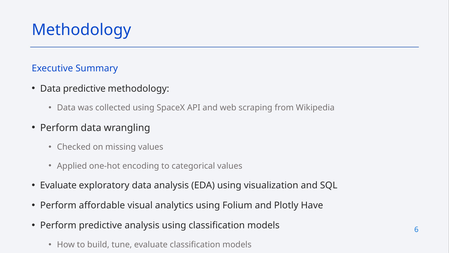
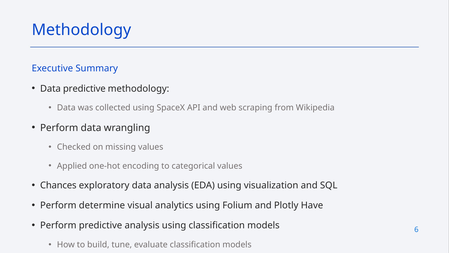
Evaluate: Evaluate -> Chances (58, 185)
affordable: affordable -> determine (102, 205)
